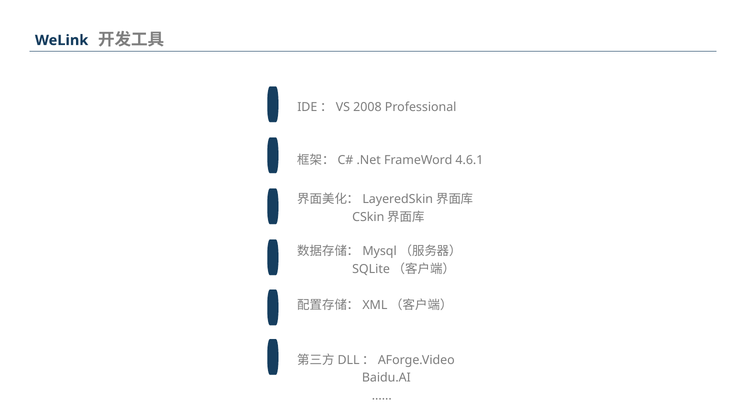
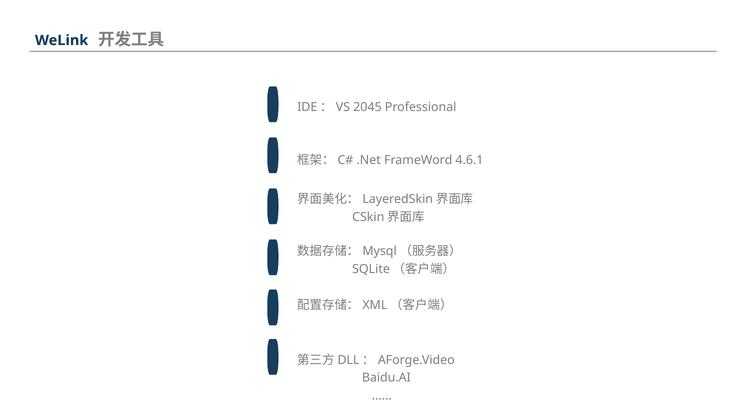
2008: 2008 -> 2045 (367, 107)
